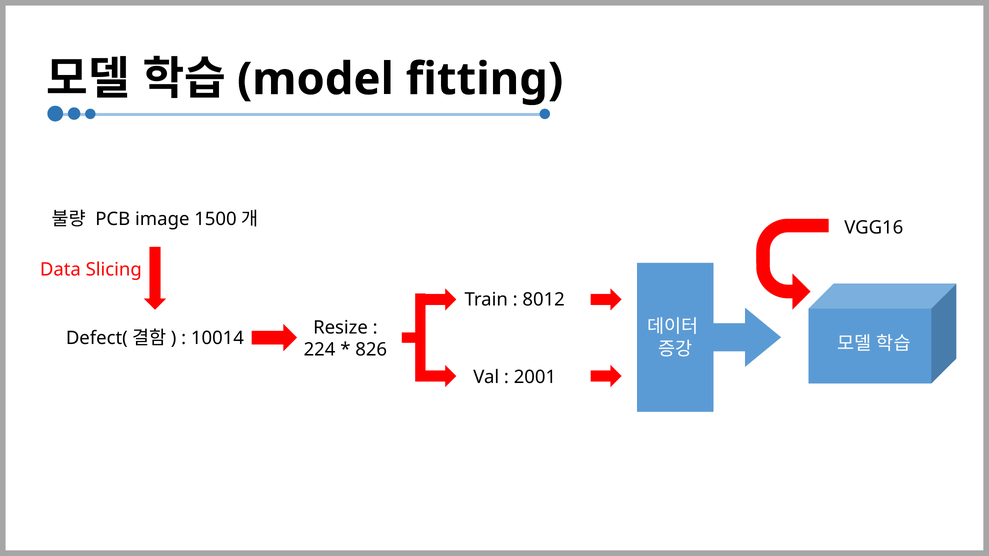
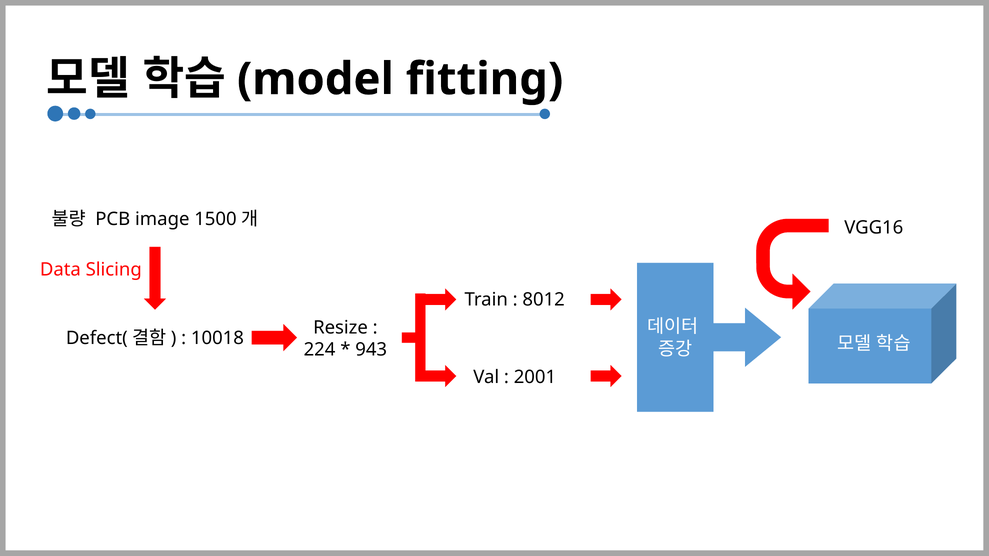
10014: 10014 -> 10018 (217, 339)
826: 826 -> 943 (371, 350)
